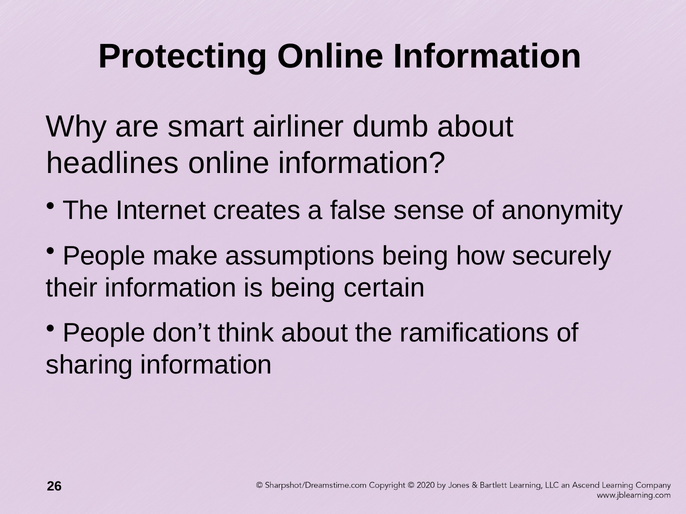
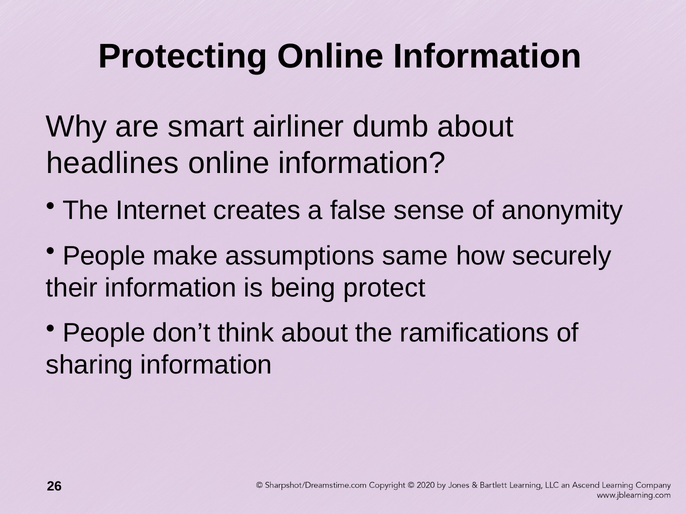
assumptions being: being -> same (415, 256)
certain: certain -> protect (384, 288)
